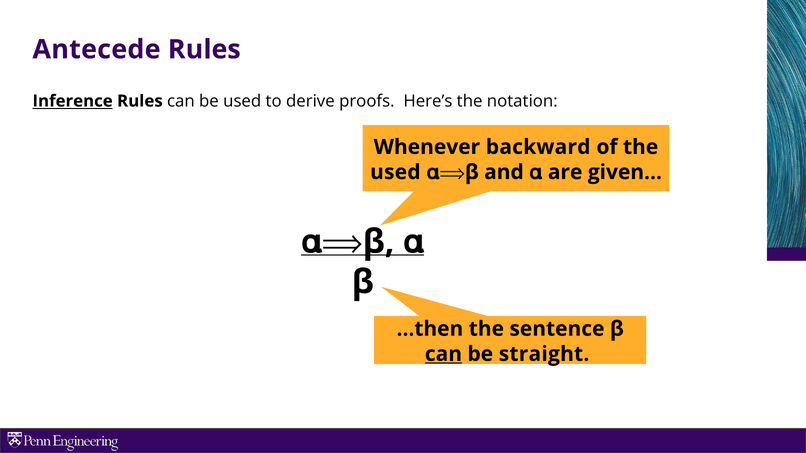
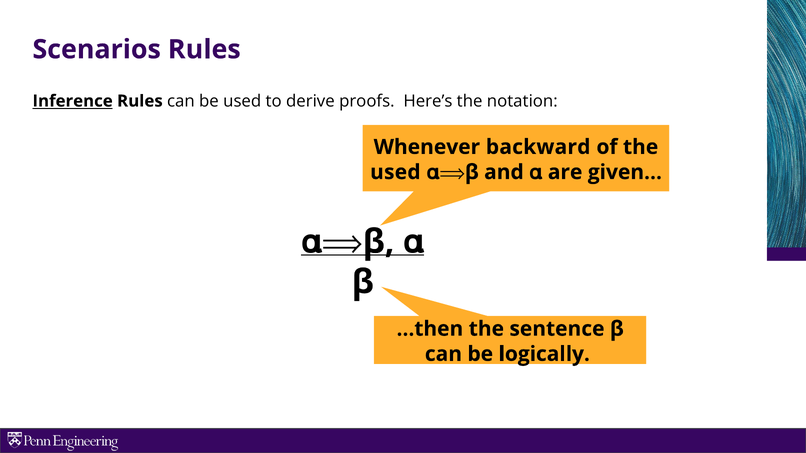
Antecede: Antecede -> Scenarios (97, 49)
can underline: present -> none (443, 354)
straight: straight -> logically (544, 354)
